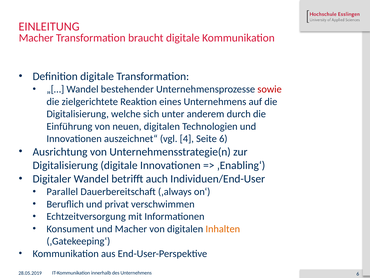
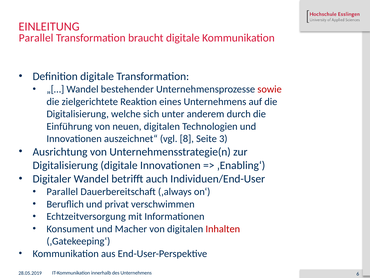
Macher: Macher -> Parallel (36, 38)
4: 4 -> 8 (187, 138)
Seite 6: 6 -> 3 (223, 138)
Inhalten colour: orange -> red (223, 229)
